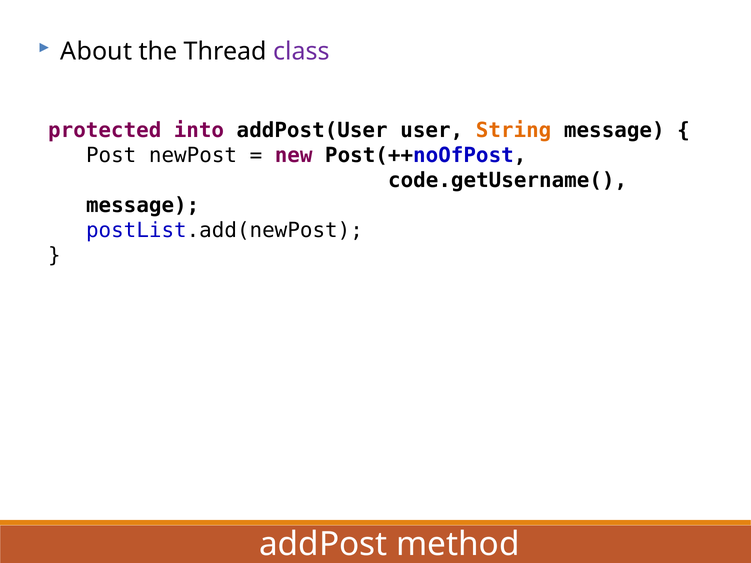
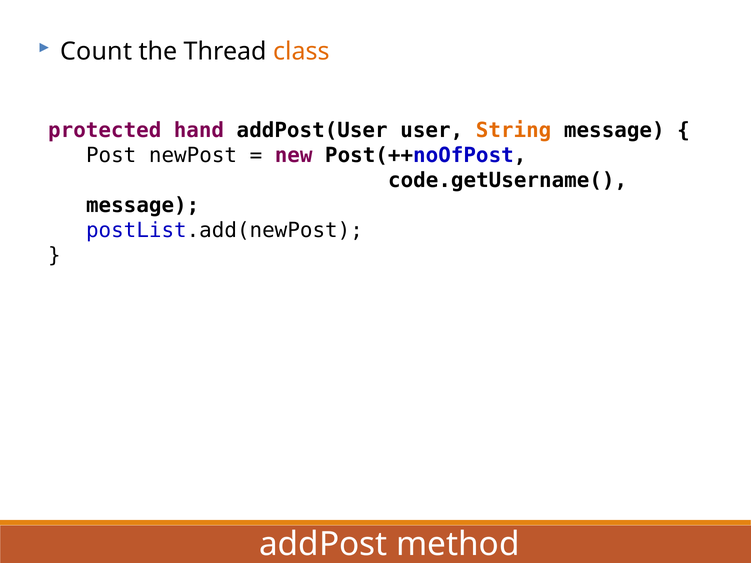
About: About -> Count (96, 51)
class colour: purple -> orange (301, 51)
into: into -> hand (199, 130)
